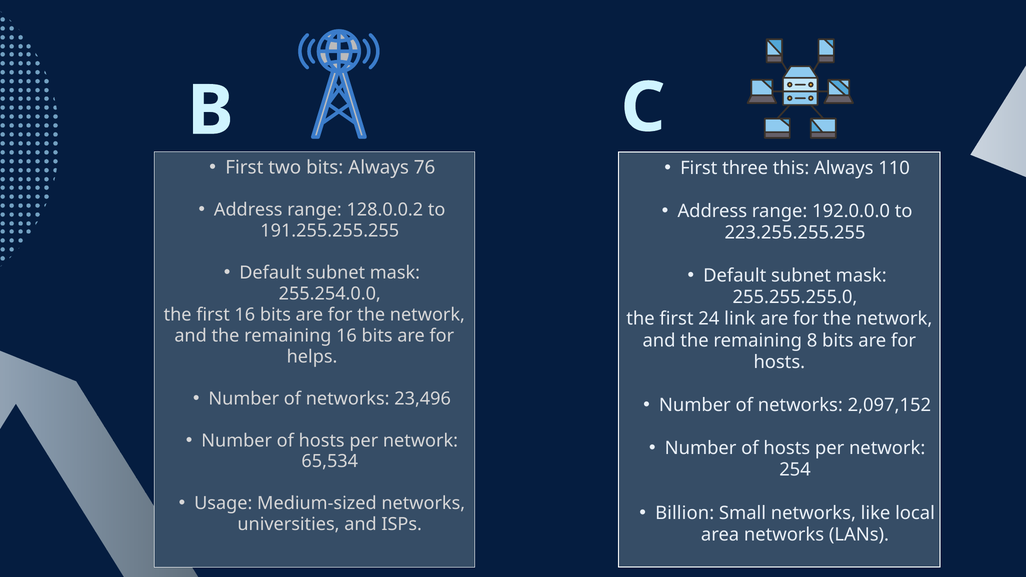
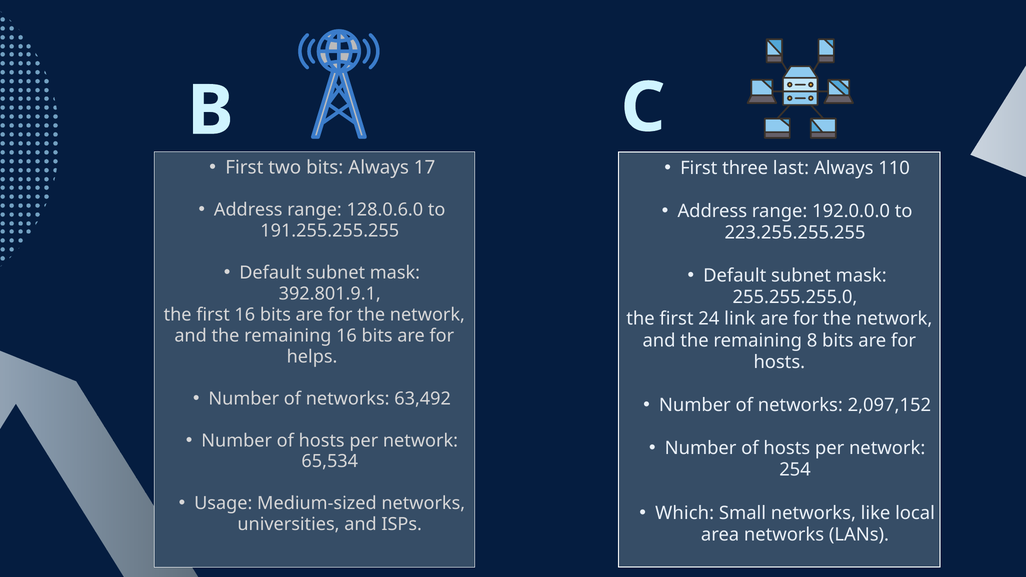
76: 76 -> 17 (425, 167)
this: this -> last (791, 168)
128.0.0.2: 128.0.0.2 -> 128.0.6.0 (385, 210)
255.254.0.0: 255.254.0.0 -> 392.801.9.1 (330, 294)
23,496: 23,496 -> 63,492 (423, 399)
Billion: Billion -> Which (685, 513)
